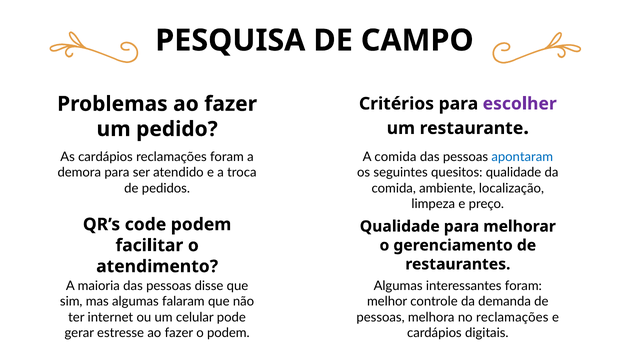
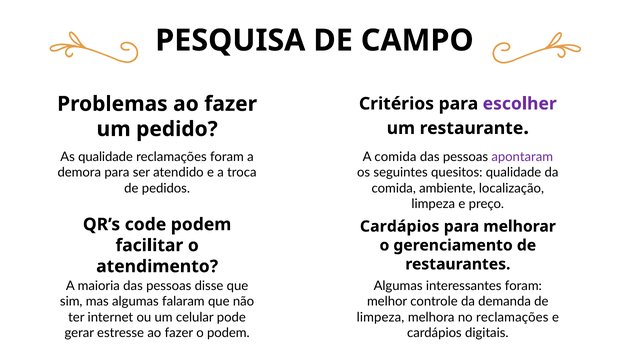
As cardápios: cardápios -> qualidade (106, 157)
apontaram colour: blue -> purple (522, 157)
Qualidade: Qualidade -> Cardápios (400, 226)
pessoas: pessoas -> limpeza (380, 317)
